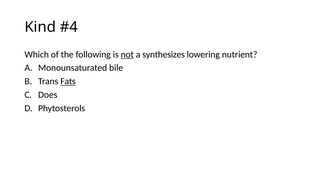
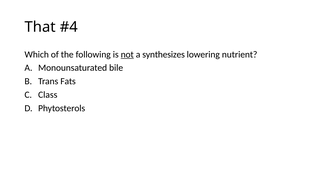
Kind: Kind -> That (40, 27)
Fats underline: present -> none (68, 81)
Does: Does -> Class (48, 95)
